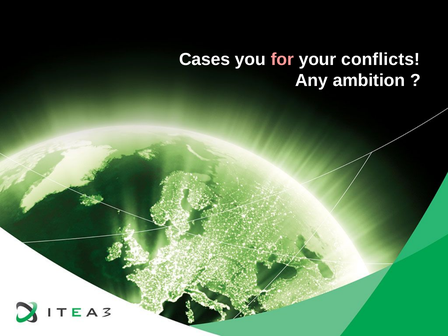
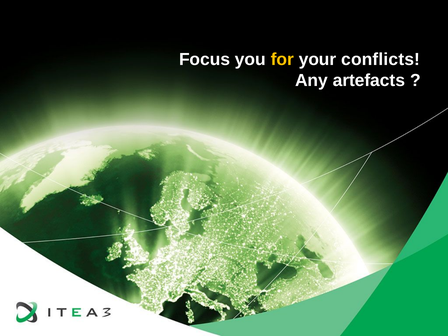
Cases: Cases -> Focus (205, 59)
for colour: pink -> yellow (282, 59)
ambition: ambition -> artefacts (369, 80)
